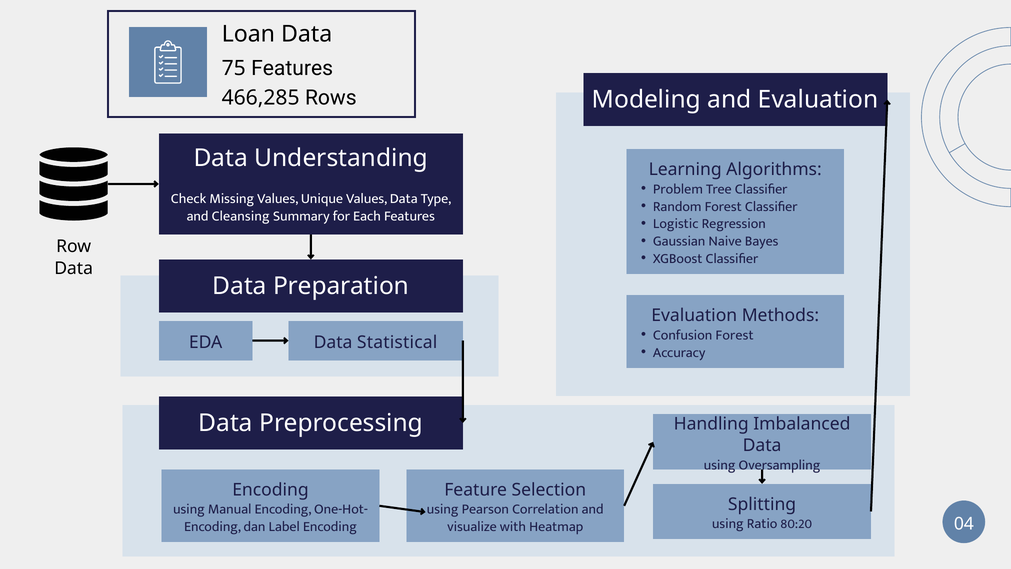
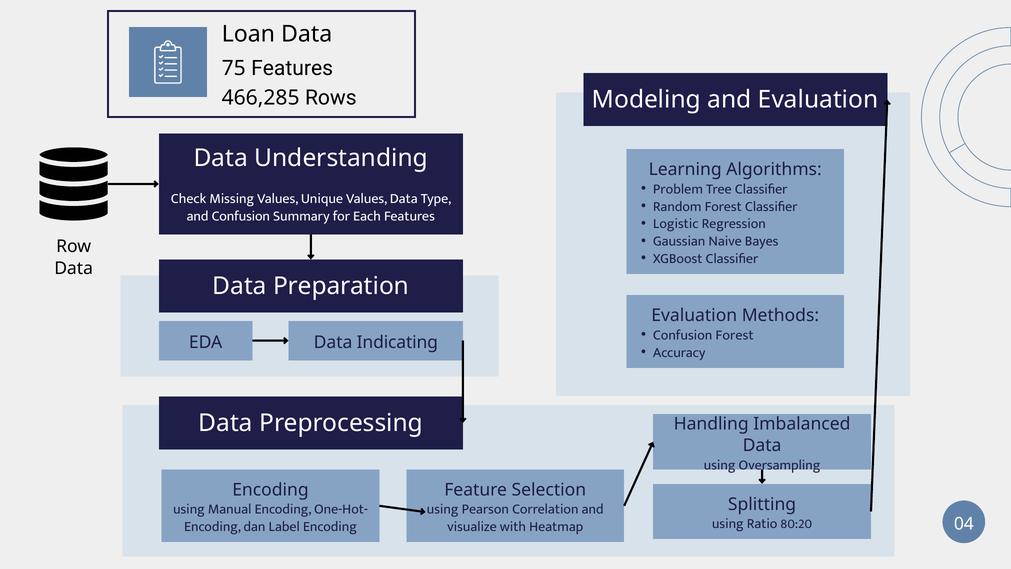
and Cleansing: Cleansing -> Confusion (241, 216)
Statistical: Statistical -> Indicating (397, 342)
